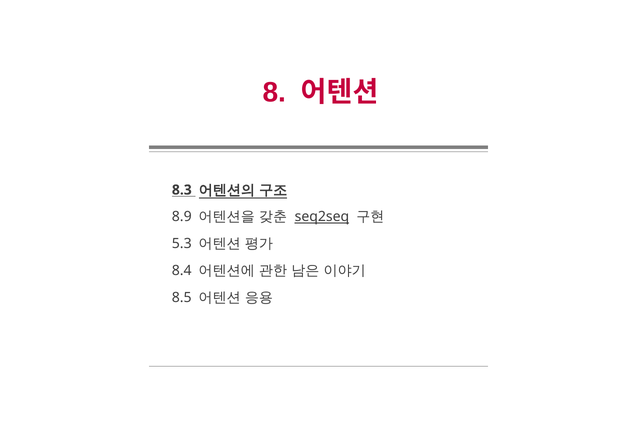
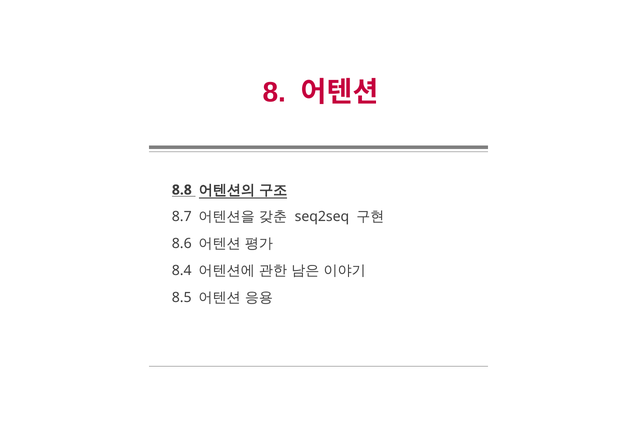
8.3: 8.3 -> 8.8 (182, 190)
8.9: 8.9 -> 8.7 (182, 217)
seq2seq underline: present -> none (322, 217)
5.3: 5.3 -> 8.6 (182, 244)
